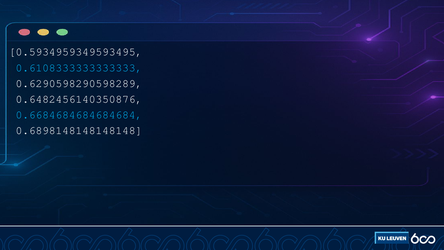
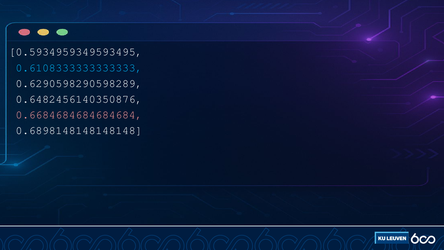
0.6684684684684684 colour: light blue -> pink (79, 115)
